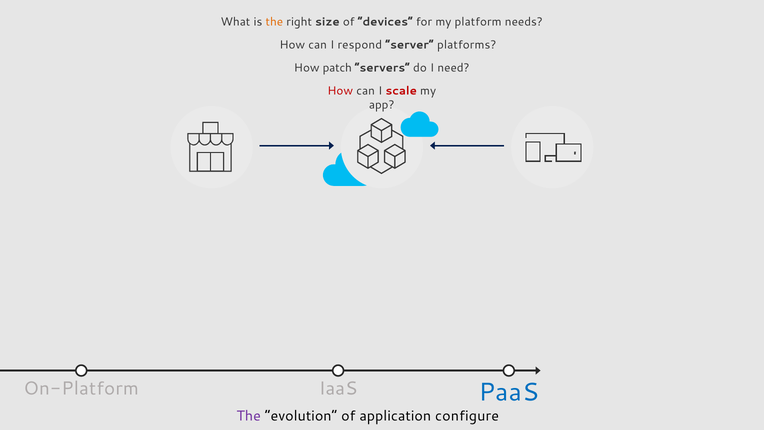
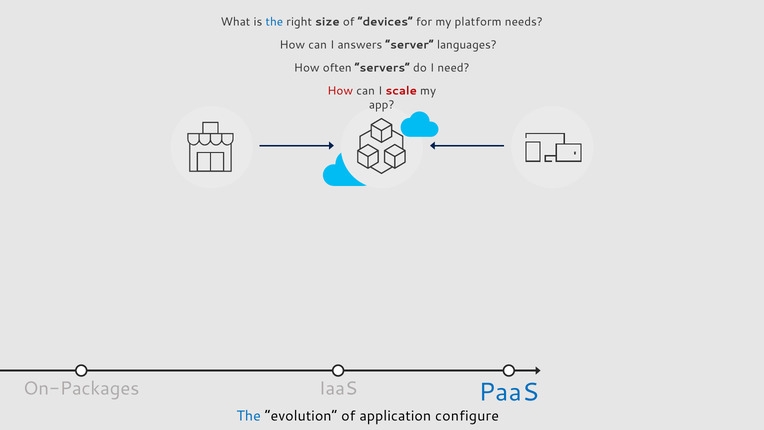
the colour: orange -> blue (274, 22)
respond: respond -> answers (360, 45)
platforms: platforms -> languages (467, 45)
patch: patch -> often (337, 68)
On-Platform: On-Platform -> On-Packages (81, 388)
The colour: purple -> blue (249, 416)
